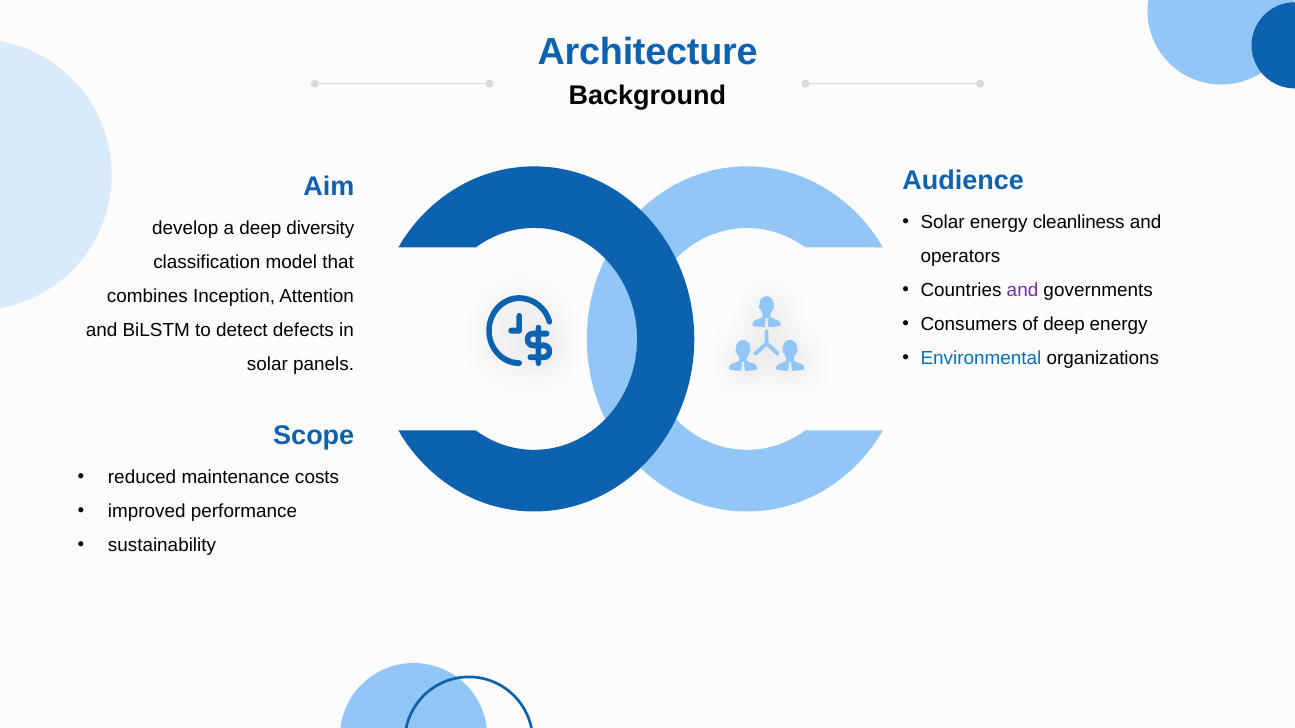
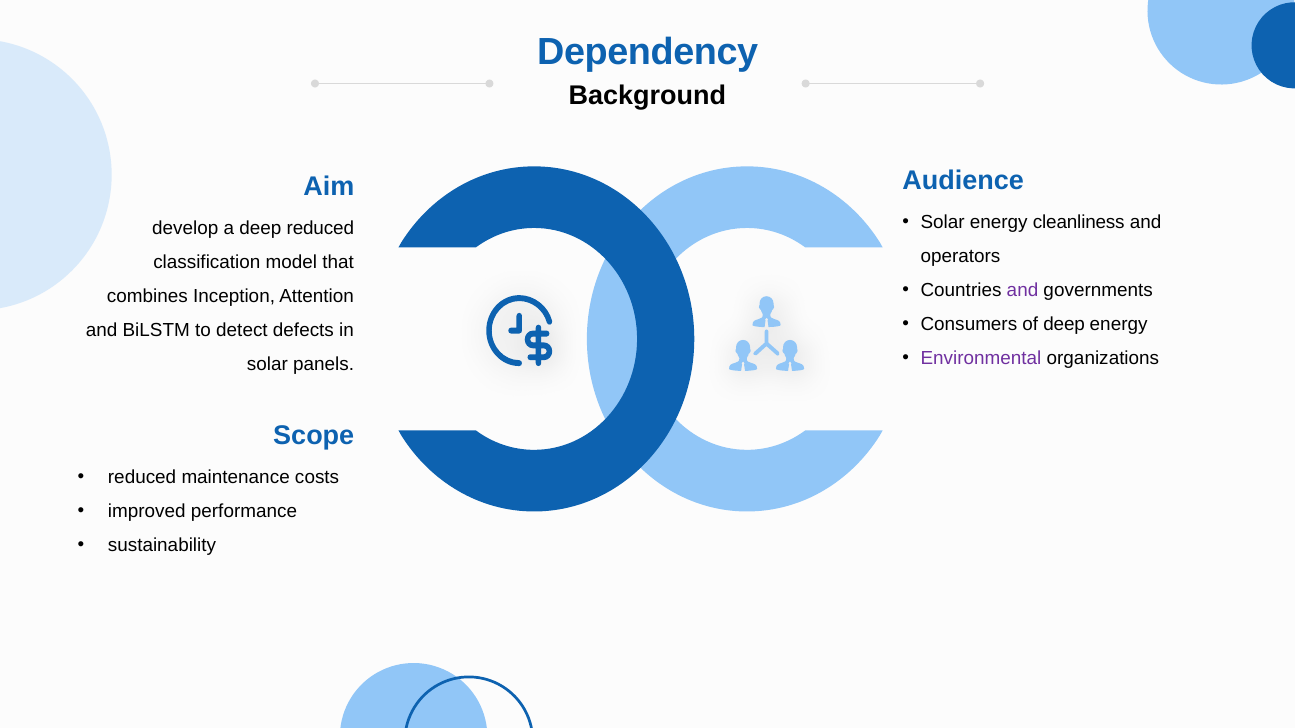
Architecture: Architecture -> Dependency (648, 52)
deep diversity: diversity -> reduced (320, 228)
Environmental colour: blue -> purple (981, 358)
